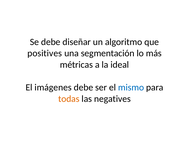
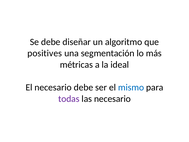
El imágenes: imágenes -> necesario (53, 87)
todas colour: orange -> purple (69, 99)
las negatives: negatives -> necesario (112, 99)
